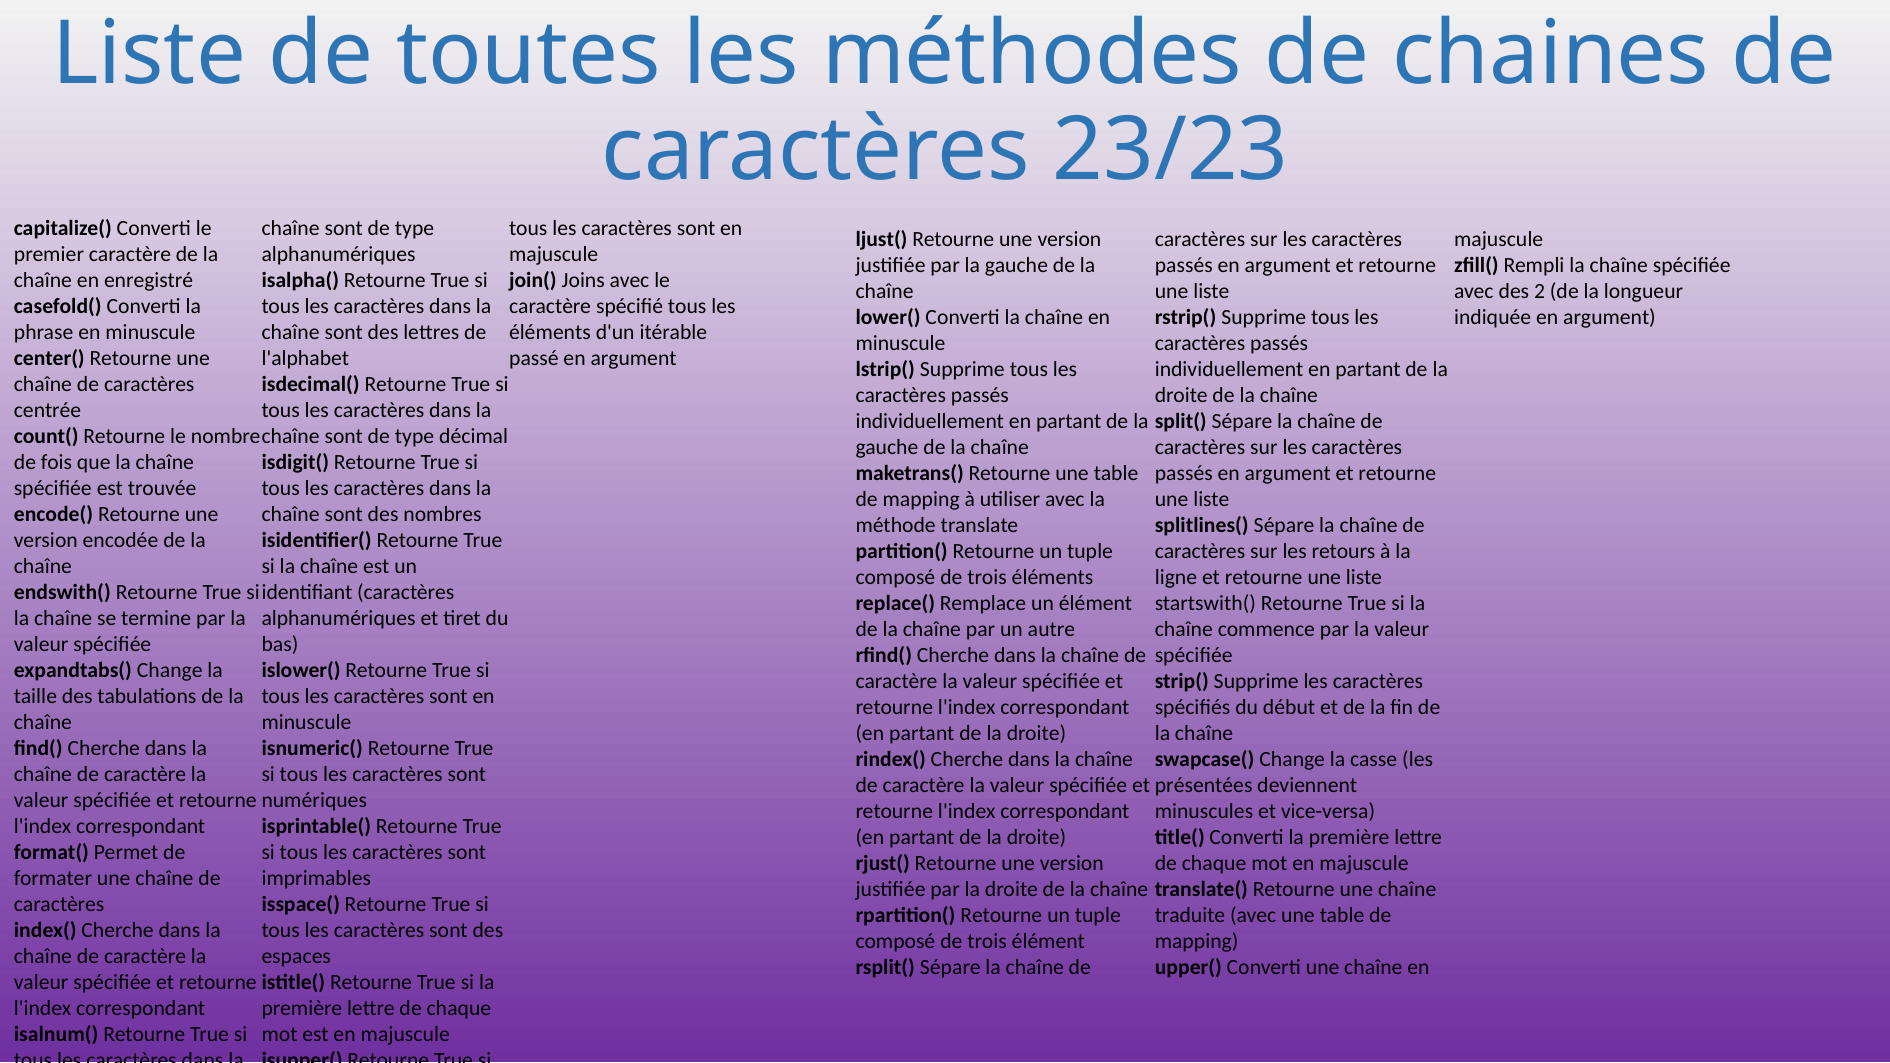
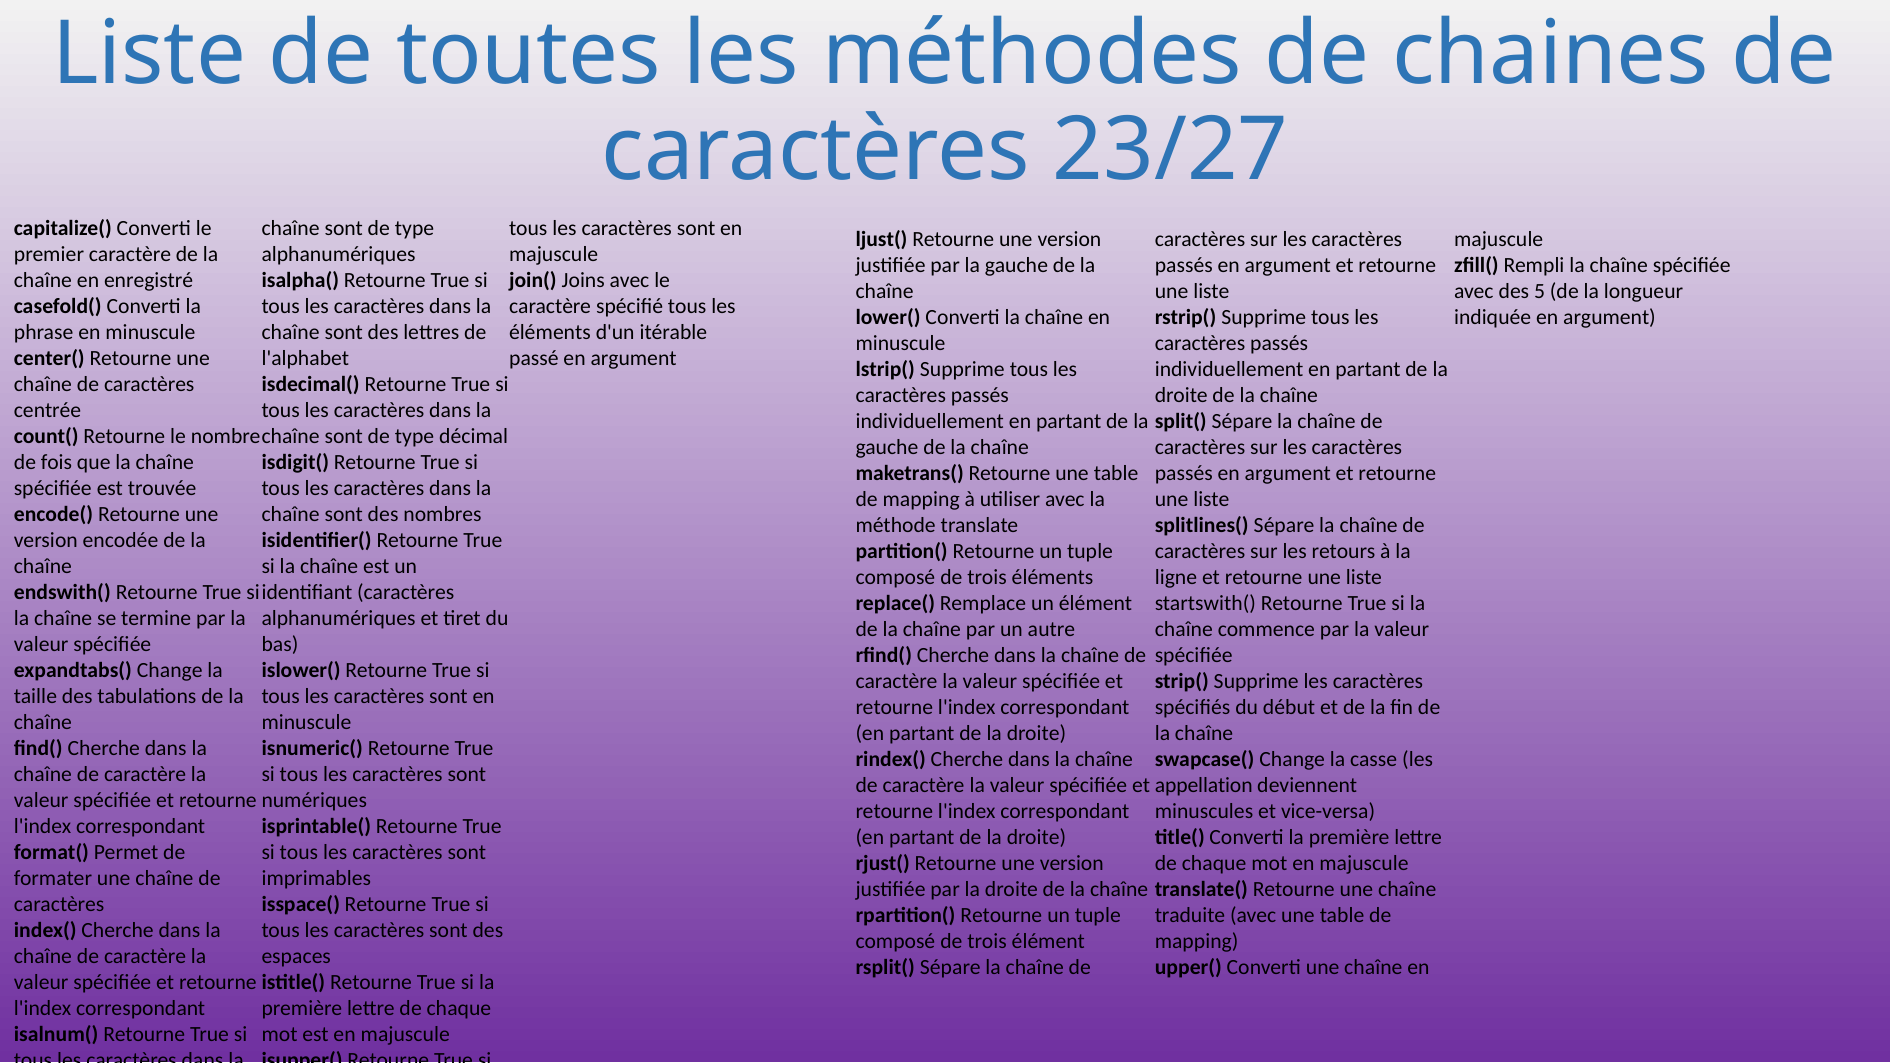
23/23: 23/23 -> 23/27 (1171, 150)
2: 2 -> 5 (1540, 291)
présentées: présentées -> appellation (1204, 785)
